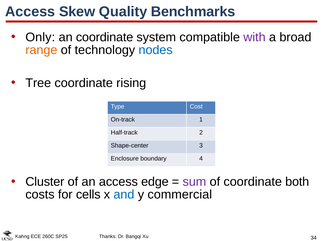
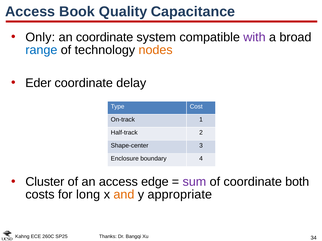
Skew: Skew -> Book (77, 12)
Benchmarks: Benchmarks -> Capacitance (193, 12)
range colour: orange -> blue (41, 50)
nodes colour: blue -> orange (156, 50)
Tree: Tree -> Eder (38, 83)
rising: rising -> delay (131, 83)
cells: cells -> long (88, 195)
and colour: blue -> orange (124, 195)
commercial: commercial -> appropriate (180, 195)
